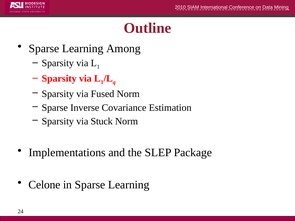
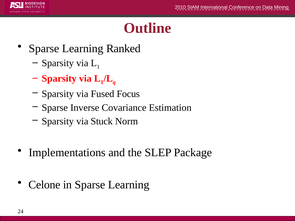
Among: Among -> Ranked (123, 49)
Fused Norm: Norm -> Focus (128, 94)
